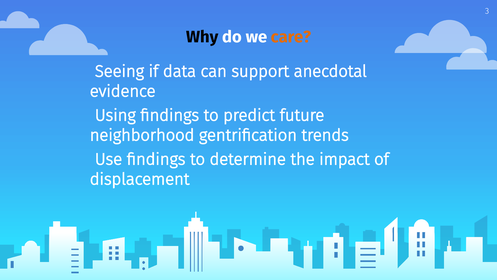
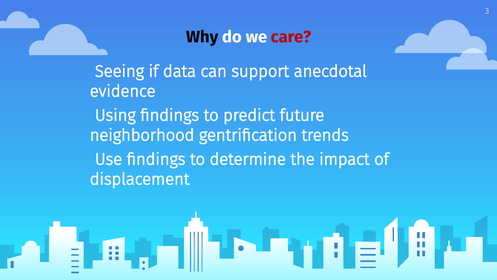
care colour: orange -> red (291, 37)
